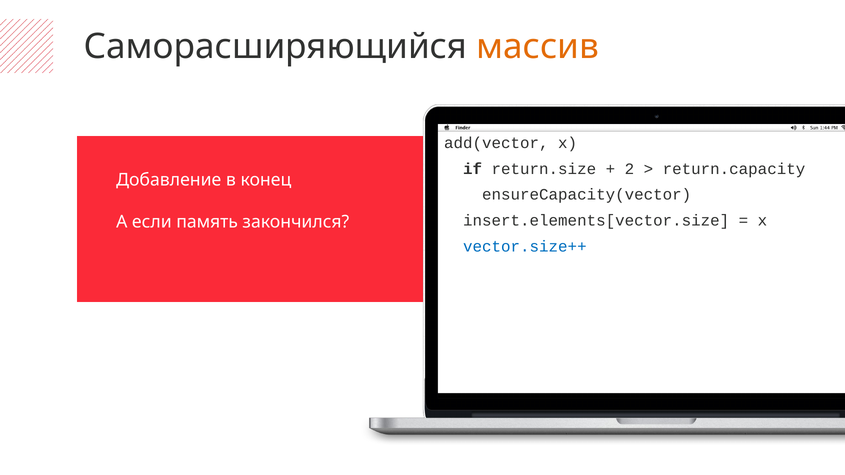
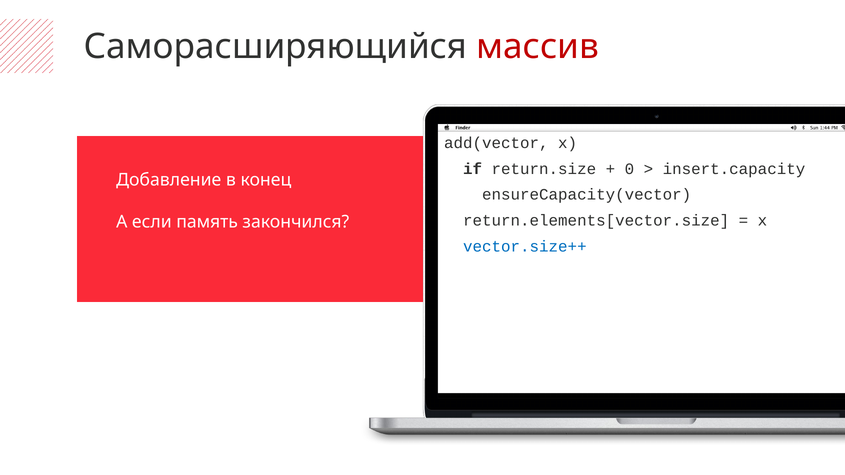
массив colour: orange -> red (538, 47)
2: 2 -> 0 (629, 169)
return.capacity: return.capacity -> insert.capacity (734, 169)
insert.elements[vector.size: insert.elements[vector.size -> return.elements[vector.size (596, 221)
